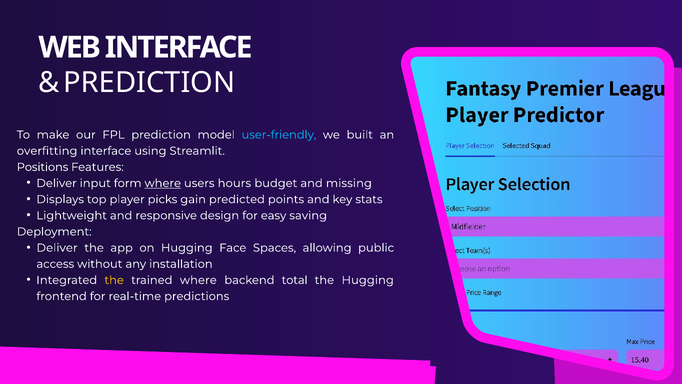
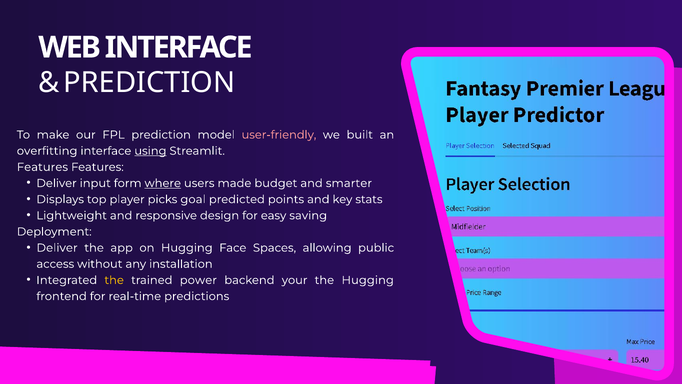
user-friendly colour: light blue -> pink (279, 135)
using underline: none -> present (150, 151)
Positions: Positions -> Features (42, 167)
hours: hours -> made (234, 183)
missing: missing -> smarter (349, 183)
gain: gain -> goal (193, 199)
trained where: where -> power (198, 280)
total: total -> your (295, 280)
